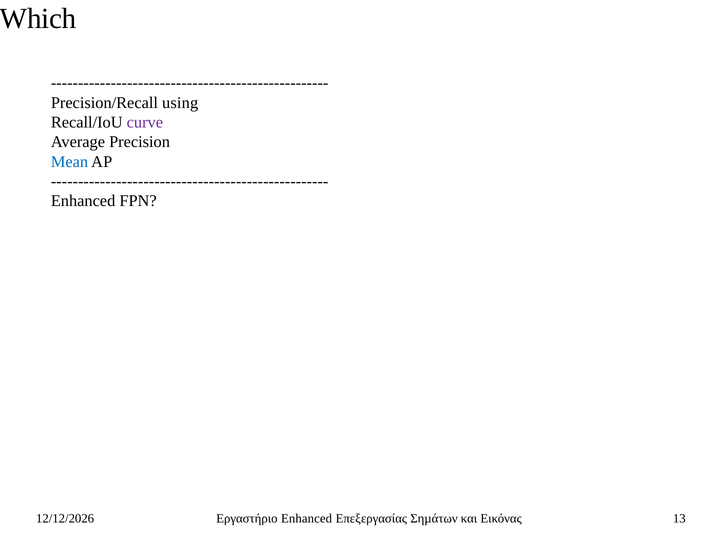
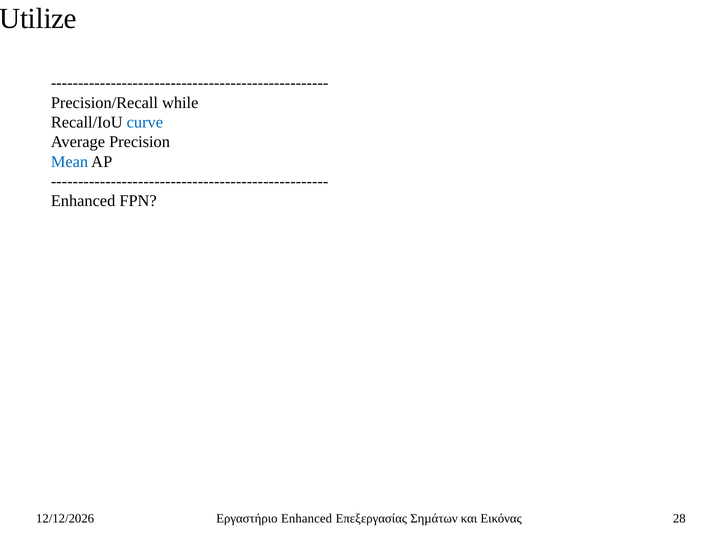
Which: Which -> Utilize (38, 18)
using: using -> while (180, 103)
curve colour: purple -> blue (145, 122)
13: 13 -> 28 (679, 518)
